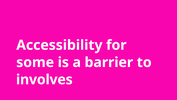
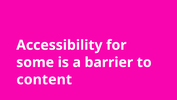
involves: involves -> content (44, 79)
